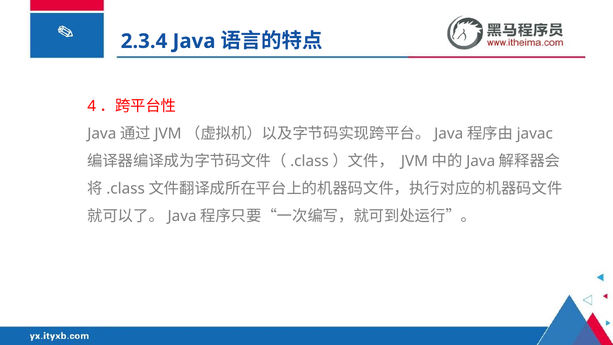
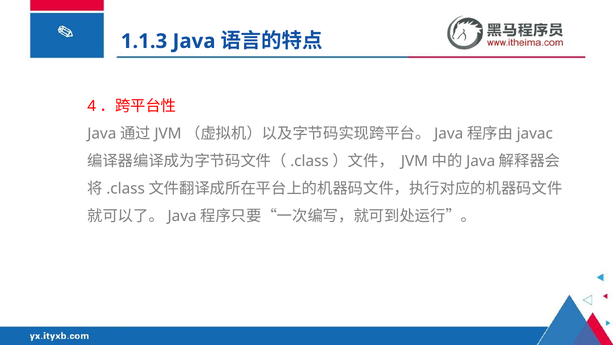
2.3.4: 2.3.4 -> 1.1.3 (144, 41)
